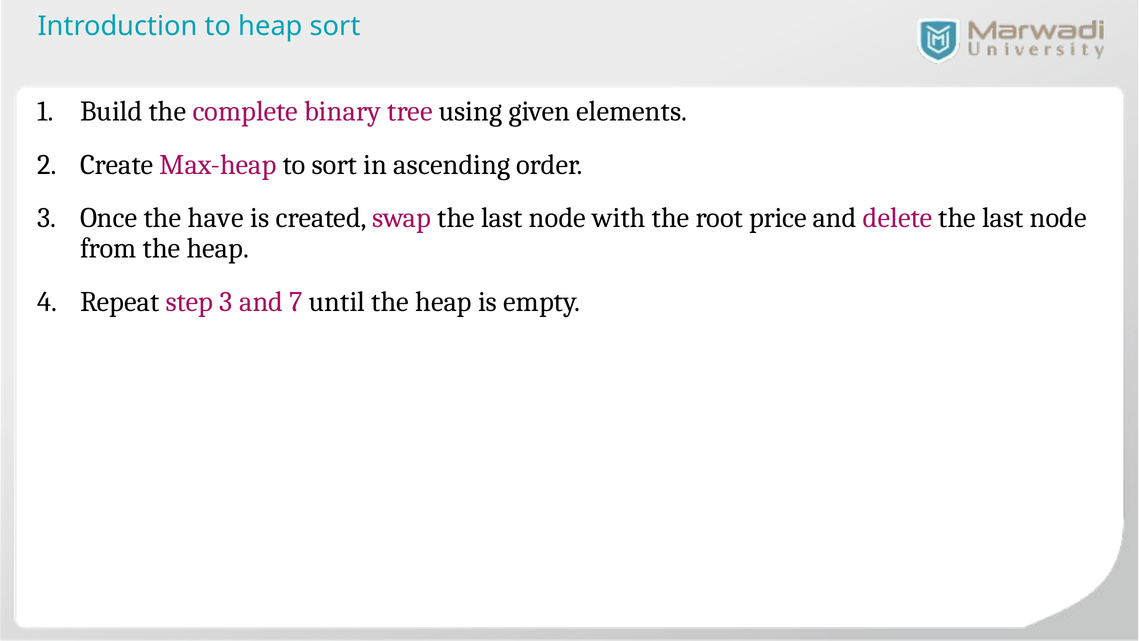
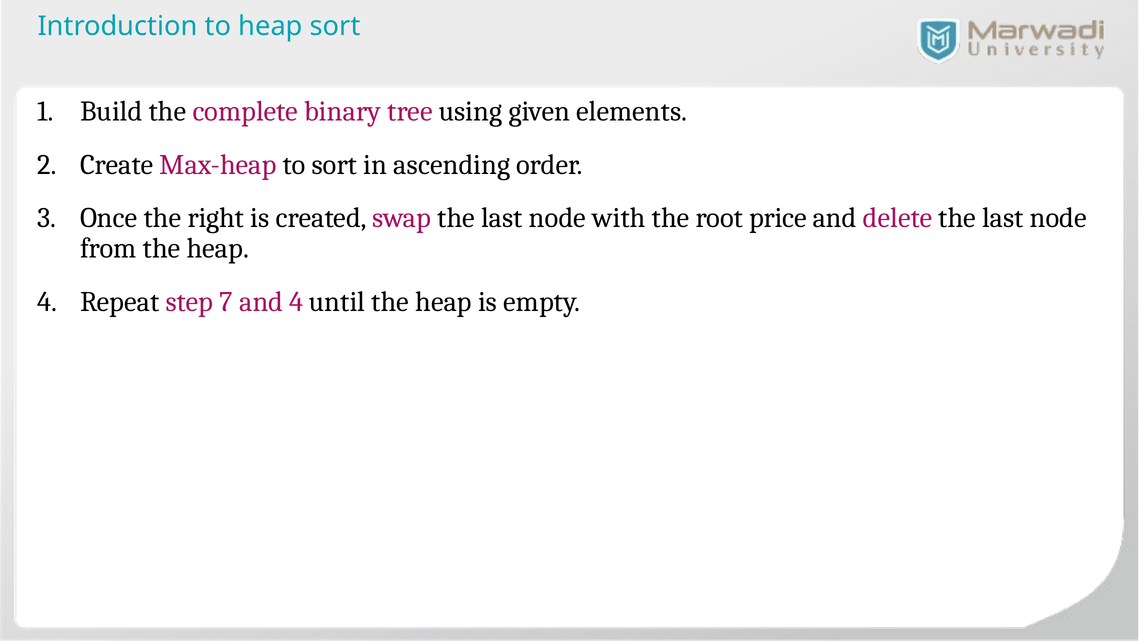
have: have -> right (216, 218)
step 3: 3 -> 7 (226, 302)
and 7: 7 -> 4 (296, 302)
